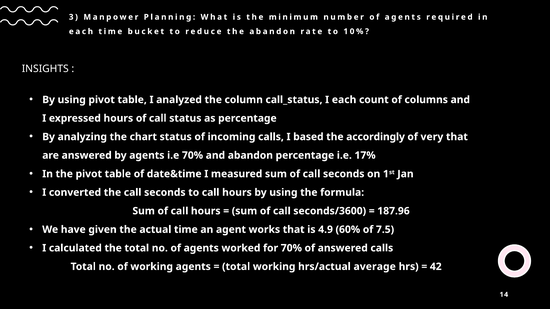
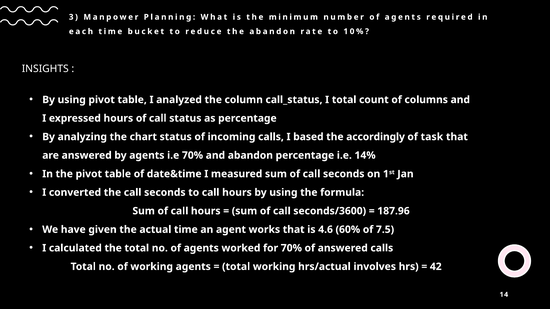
I each: each -> total (344, 100)
very: very -> task (432, 137)
17%: 17% -> 14% (365, 156)
4.9: 4.9 -> 4.6 (326, 230)
average: average -> involves (375, 267)
